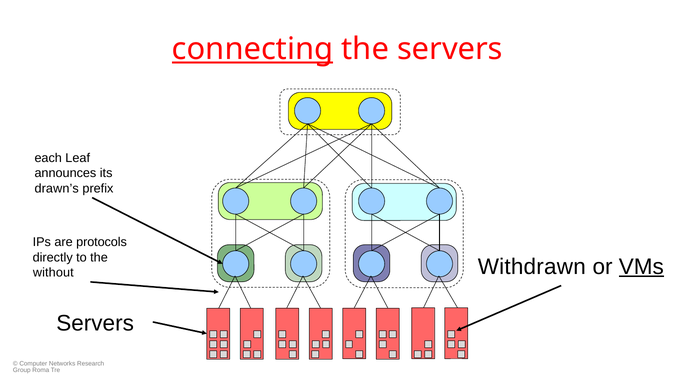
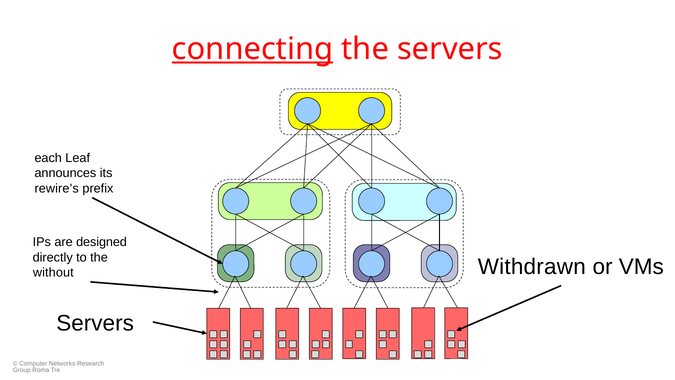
drawn’s: drawn’s -> rewire’s (57, 188)
protocols: protocols -> designed (102, 242)
VMs underline: present -> none (641, 266)
